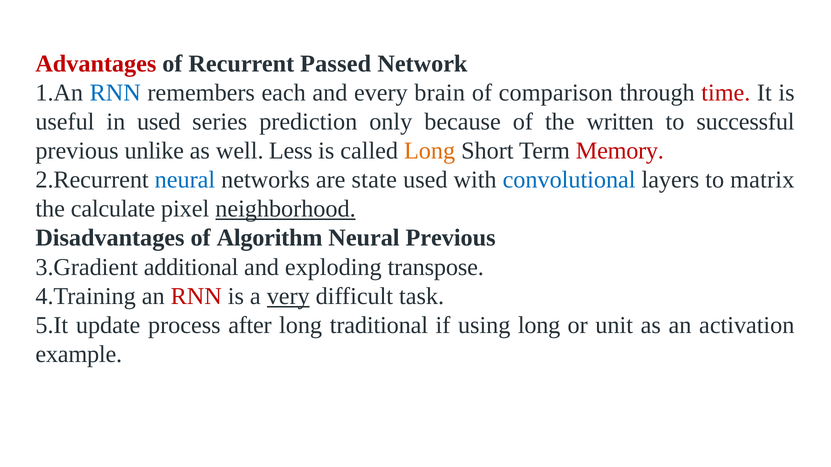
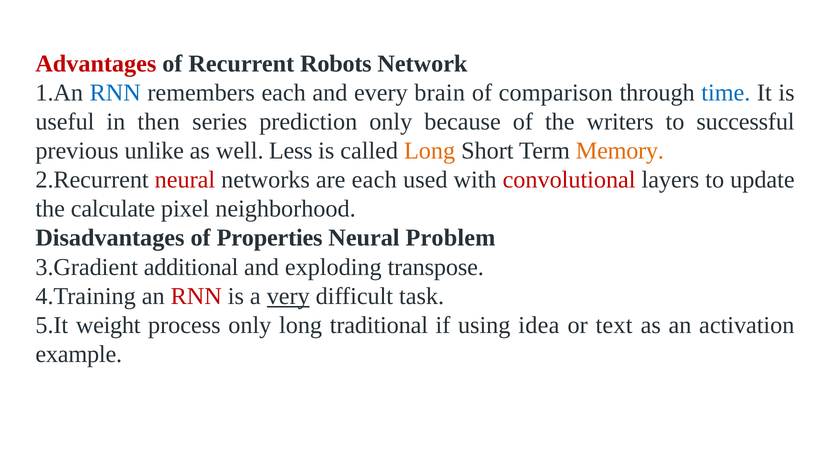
Passed: Passed -> Robots (336, 64)
time colour: red -> blue (726, 93)
in used: used -> then (159, 122)
written: written -> writers (620, 122)
Memory colour: red -> orange (620, 151)
neural colour: blue -> red (185, 180)
are state: state -> each (374, 180)
convolutional colour: blue -> red (569, 180)
matrix: matrix -> update (762, 180)
neighborhood underline: present -> none (286, 209)
Algorithm: Algorithm -> Properties (270, 238)
Neural Previous: Previous -> Problem (450, 238)
update: update -> weight (108, 325)
process after: after -> only (250, 325)
using long: long -> idea (539, 325)
unit: unit -> text (614, 325)
